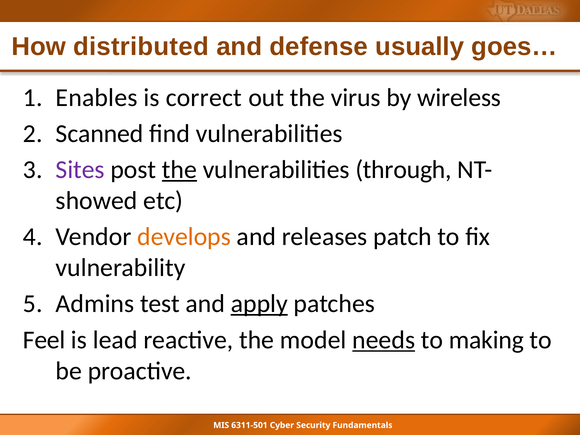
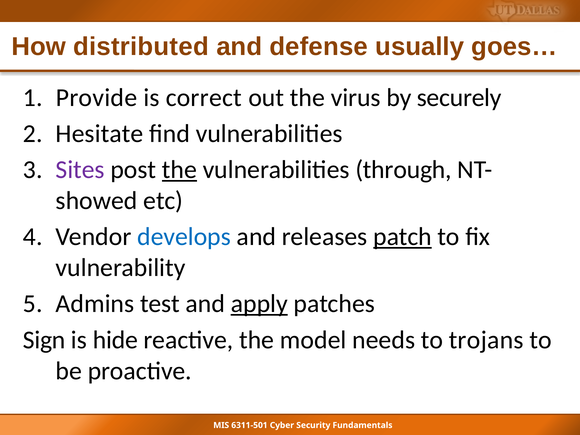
Enables: Enables -> Provide (97, 98)
wireless: wireless -> securely (459, 98)
Scanned: Scanned -> Hesitate (99, 134)
develops colour: orange -> blue (184, 237)
patch underline: none -> present (403, 237)
Feel: Feel -> Sign (44, 340)
lead: lead -> hide (115, 340)
needs underline: present -> none (384, 340)
making: making -> trojans (486, 340)
